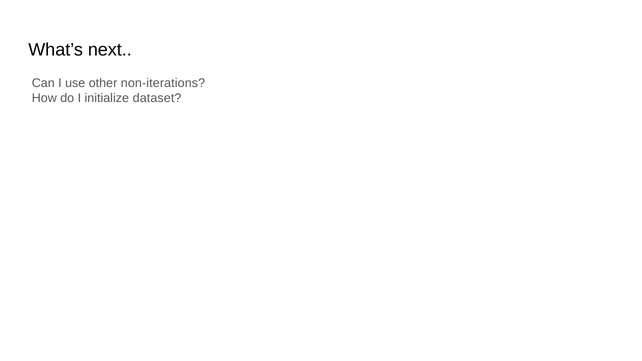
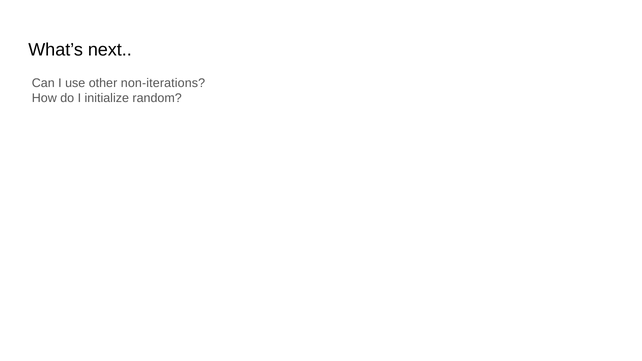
dataset: dataset -> random (157, 98)
